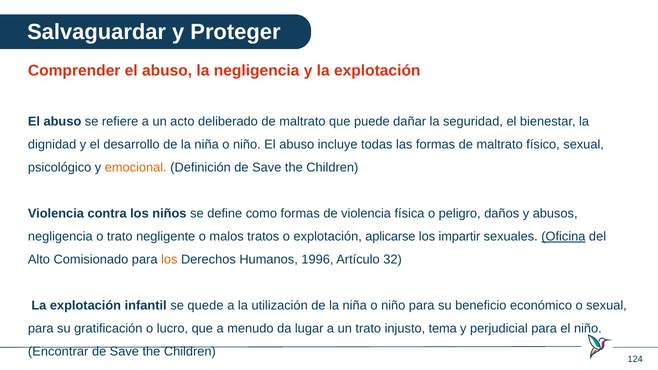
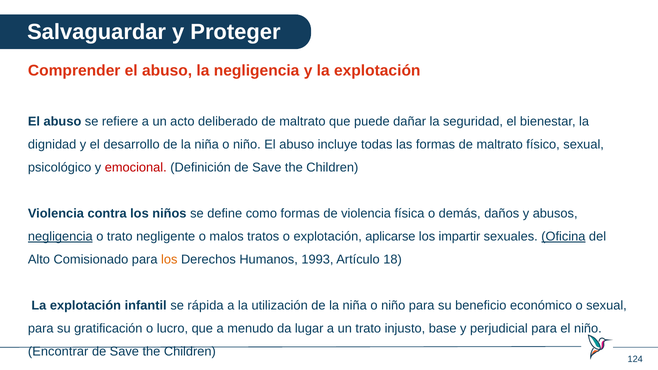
emocional colour: orange -> red (136, 167)
peligro: peligro -> demás (460, 213)
negligencia underline: none -> present (60, 236)
1996: 1996 -> 1993 (317, 260)
32: 32 -> 18 (393, 260)
quede: quede -> rápida (206, 306)
tema: tema -> base (443, 329)
